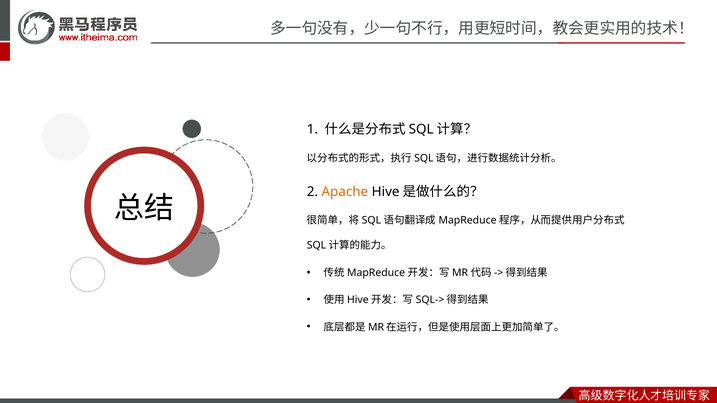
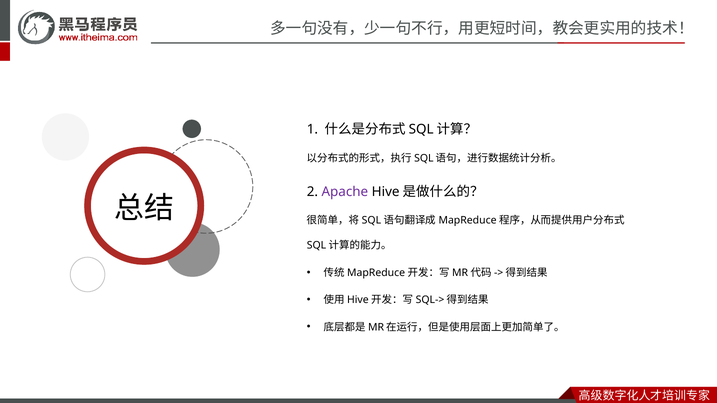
Apache colour: orange -> purple (345, 192)
